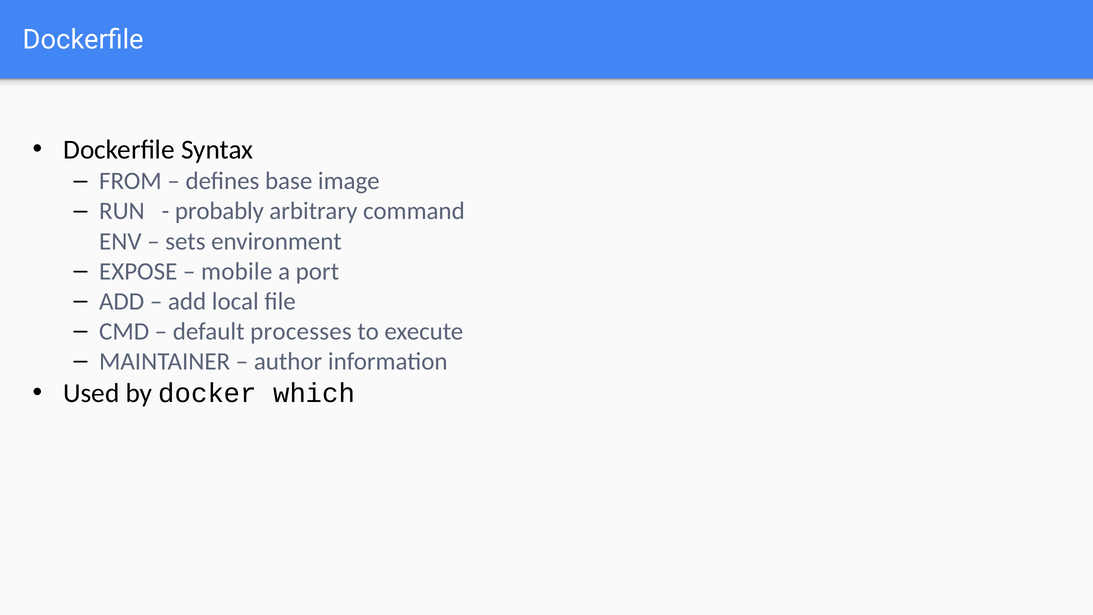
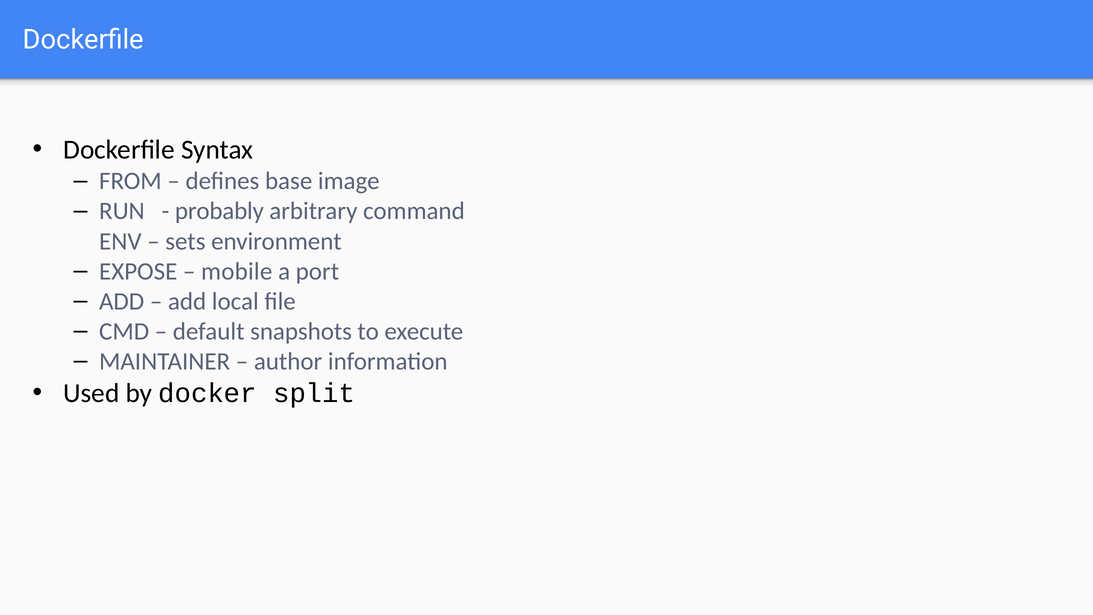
processes: processes -> snapshots (301, 331)
which: which -> split (314, 393)
